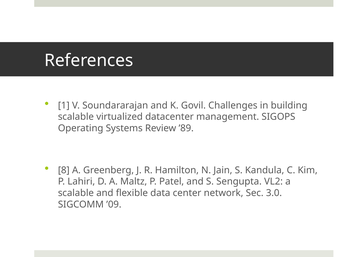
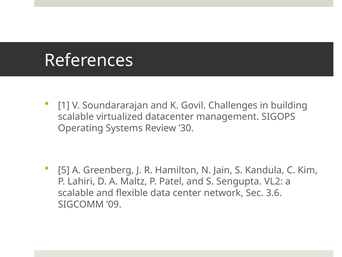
’89: ’89 -> ’30 (186, 128)
8: 8 -> 5 (64, 170)
3.0: 3.0 -> 3.6 (274, 193)
